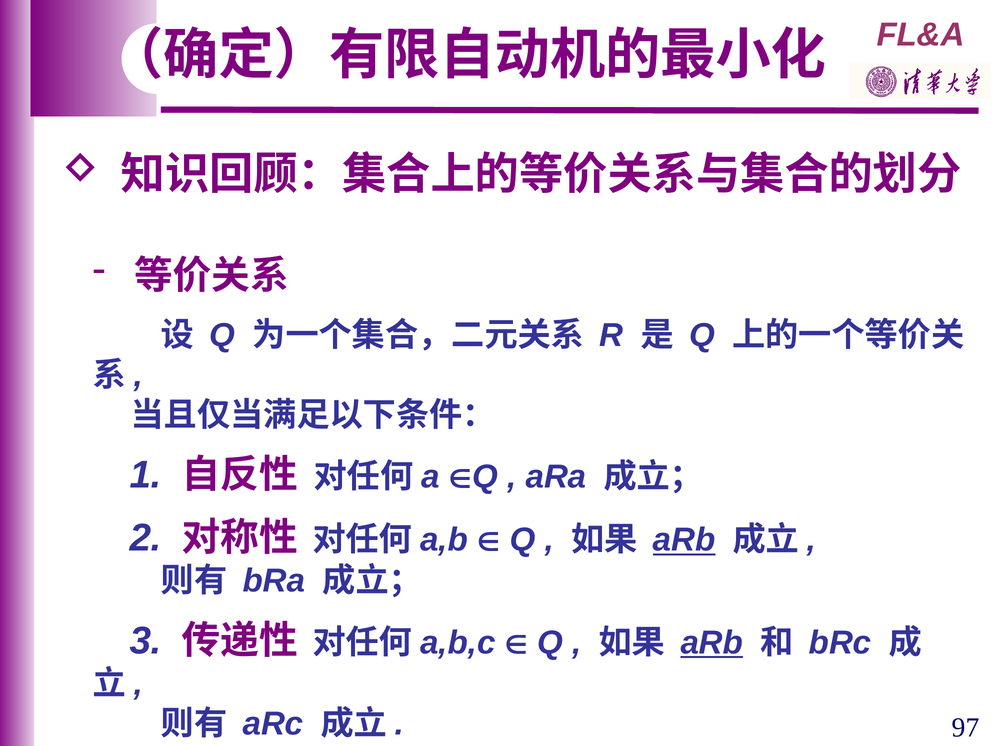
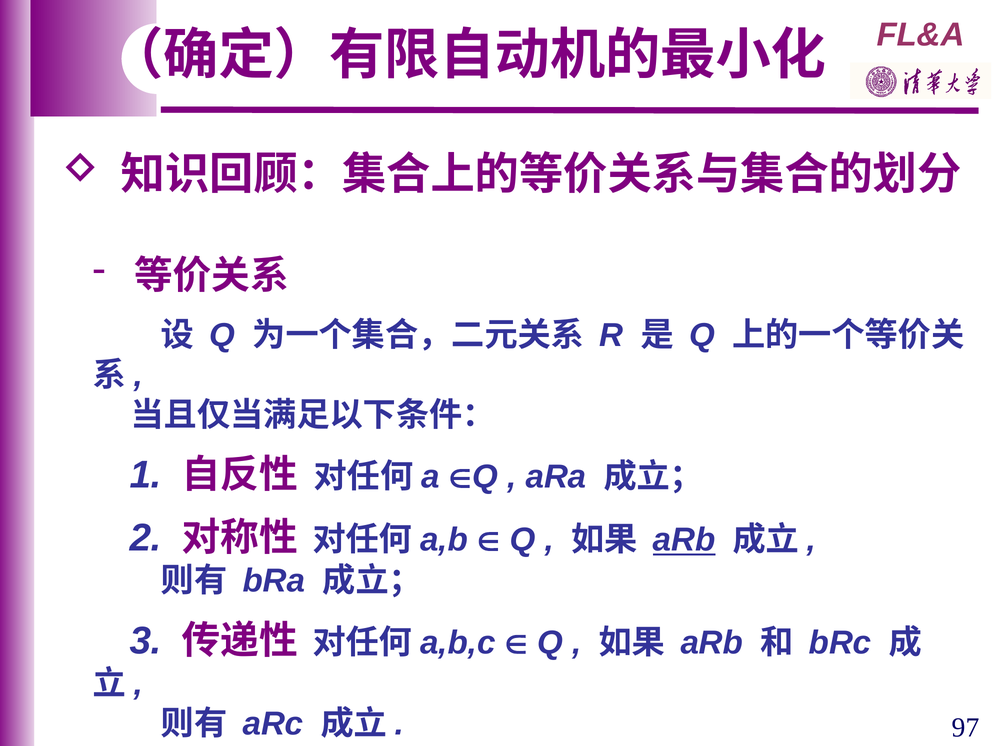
aRb underline: present -> none (712, 643)
